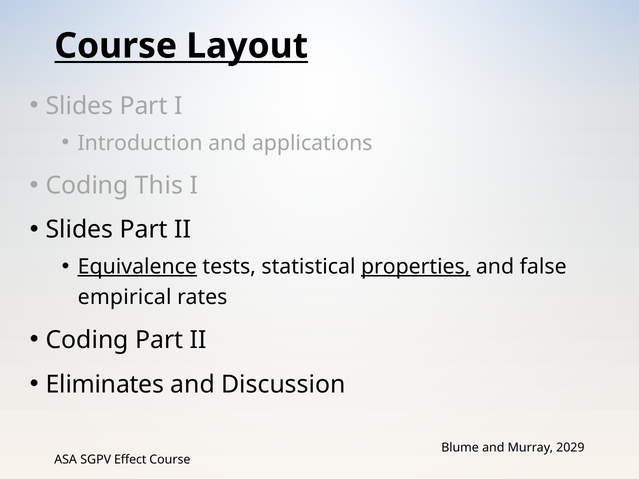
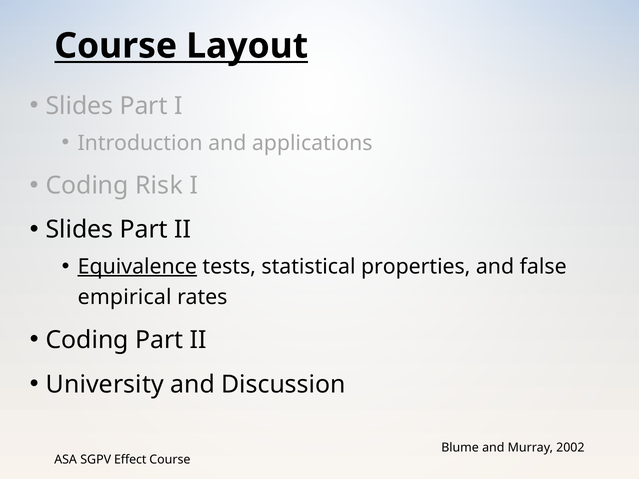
This: This -> Risk (159, 186)
properties underline: present -> none (416, 267)
Eliminates: Eliminates -> University (105, 385)
2029: 2029 -> 2002 (570, 448)
